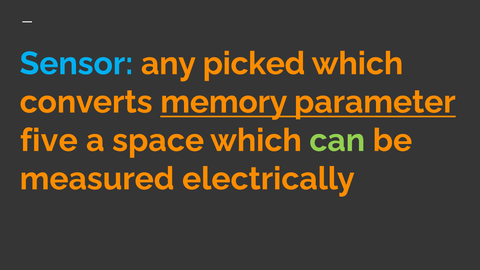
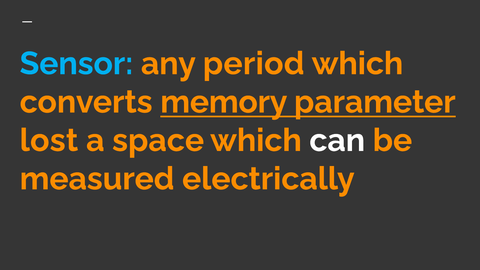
picked: picked -> period (254, 64)
five: five -> lost (49, 140)
can colour: light green -> white (337, 140)
